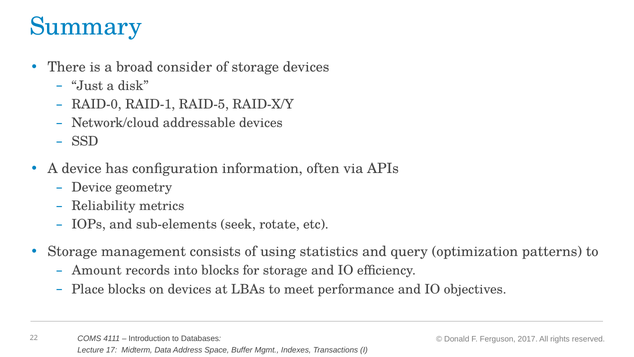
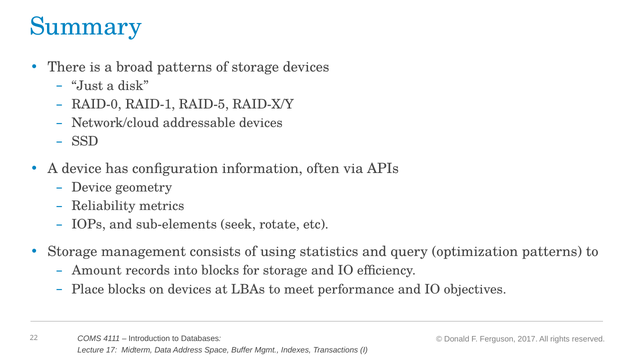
broad consider: consider -> patterns (185, 67)
